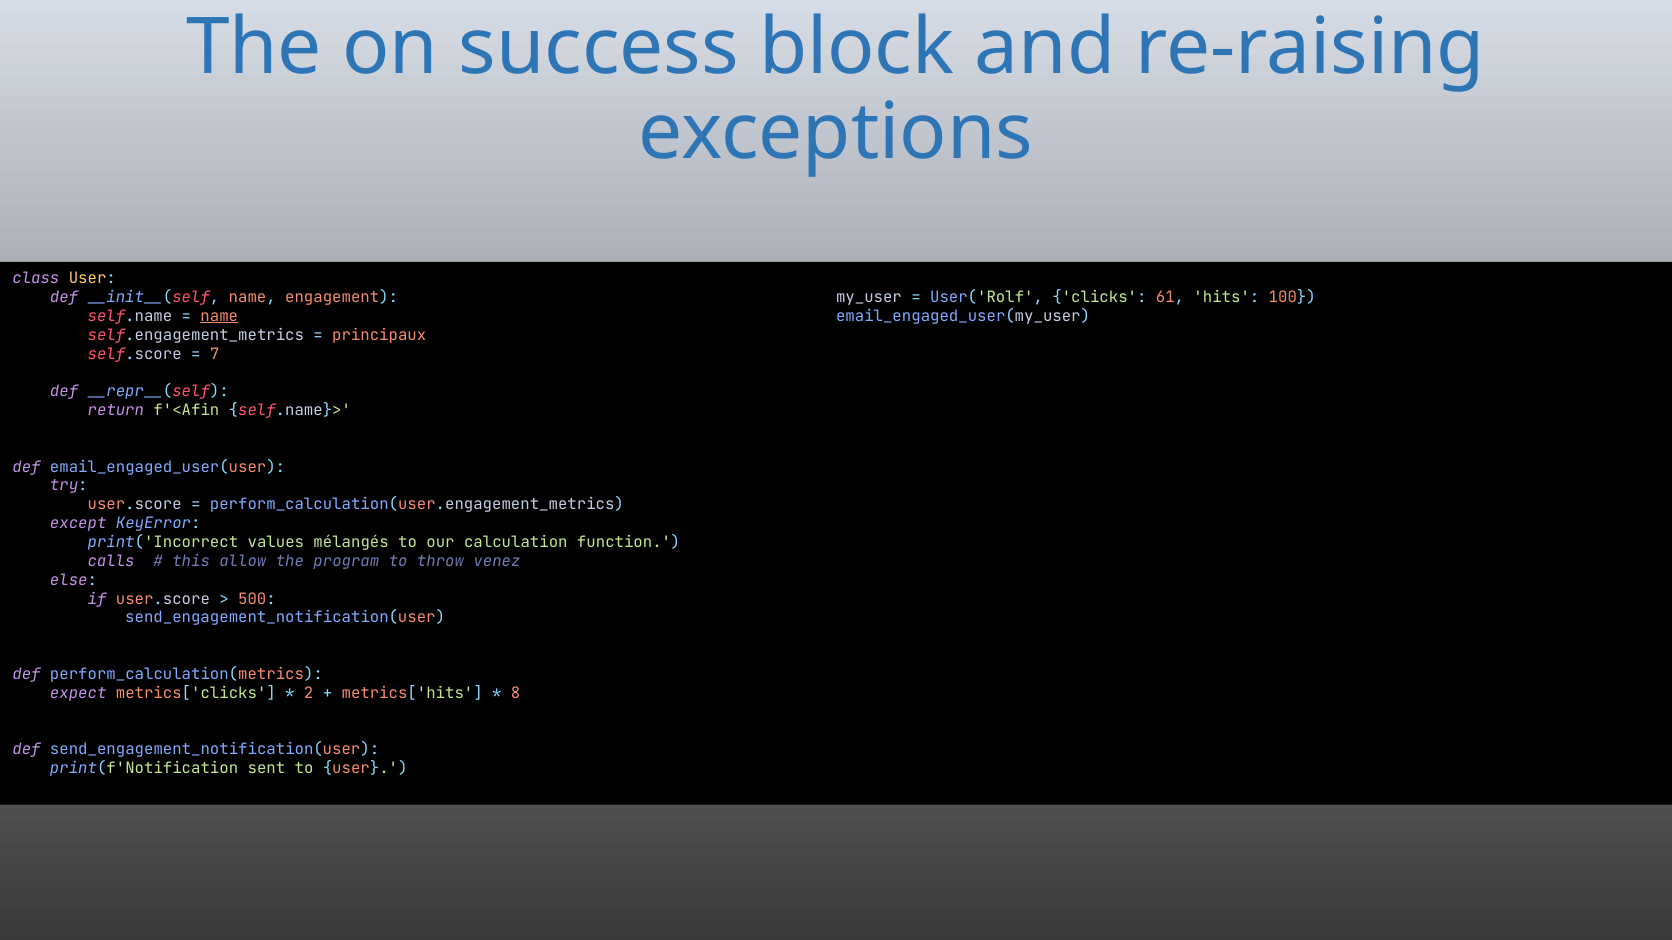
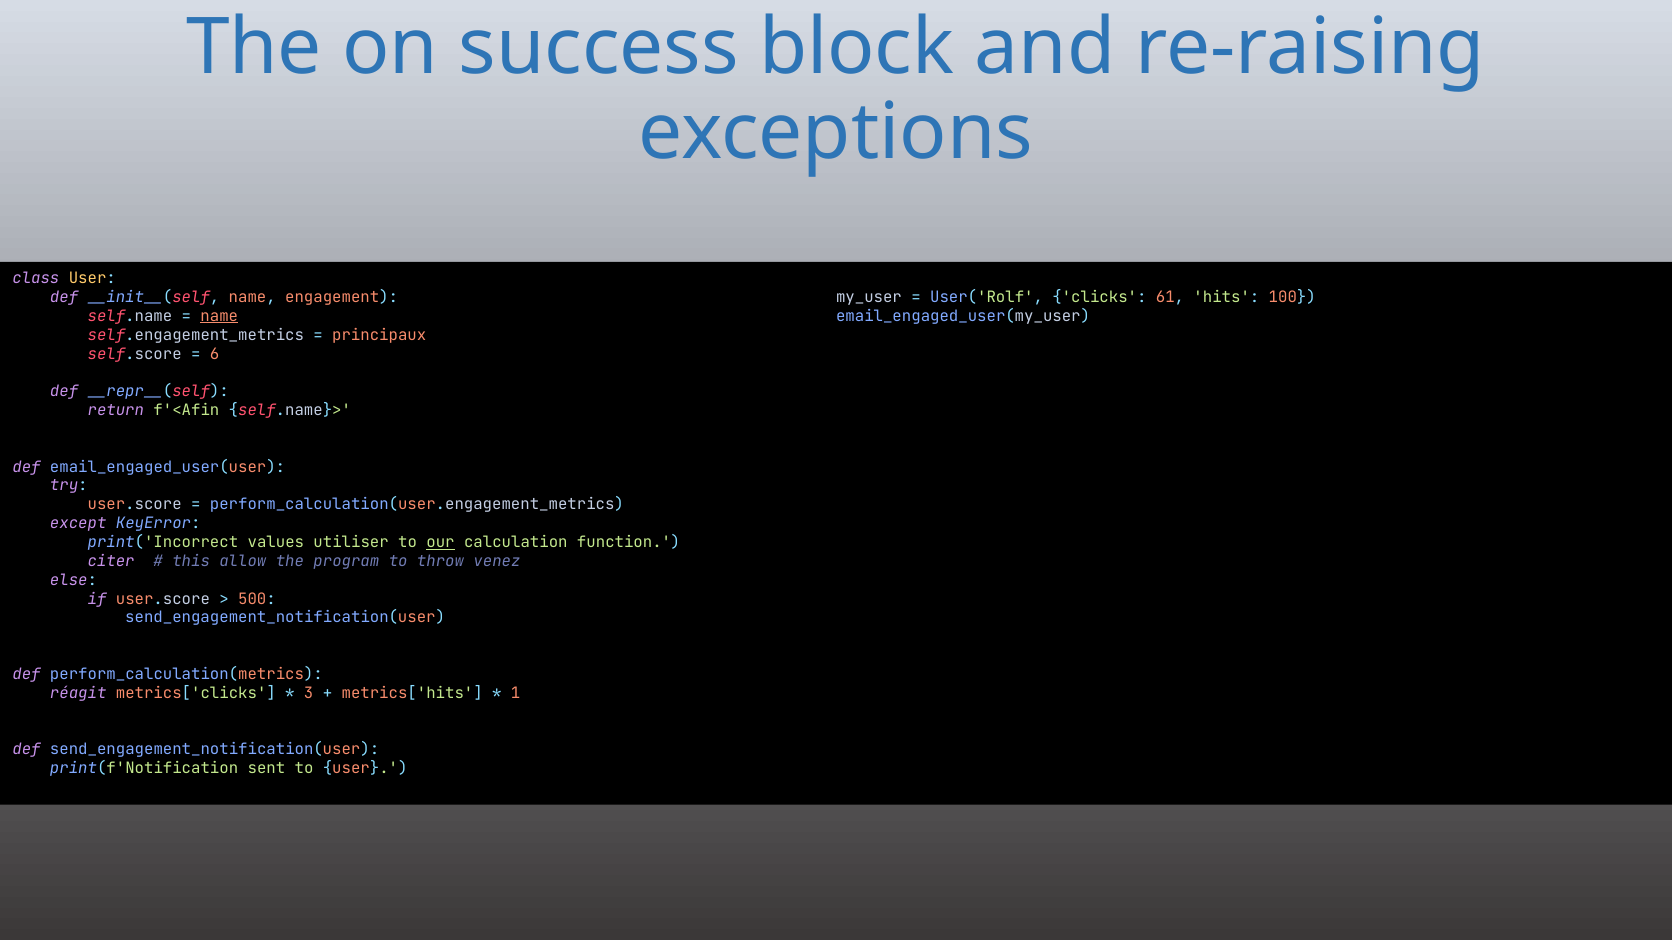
7: 7 -> 6 (215, 354)
mélangés: mélangés -> utiliser (351, 543)
our underline: none -> present (441, 543)
calls: calls -> citer (111, 561)
expect: expect -> réagit (78, 693)
2: 2 -> 3 (309, 693)
8: 8 -> 1 (516, 693)
